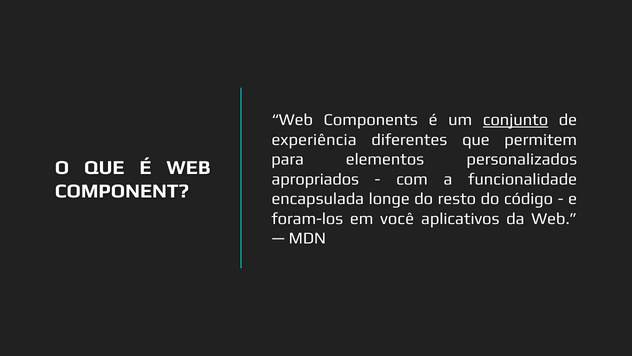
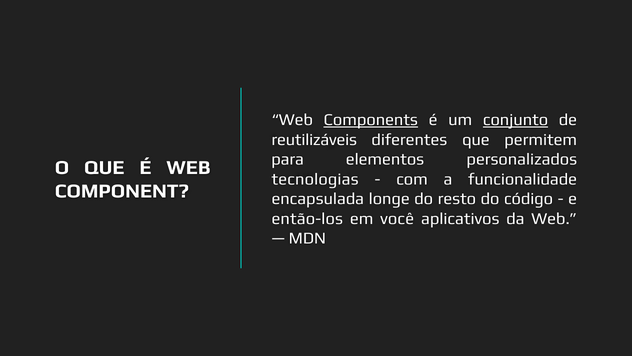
Components underline: none -> present (371, 120)
experiência: experiência -> reutilizáveis (314, 139)
apropriados: apropriados -> tecnologias (315, 179)
foram-los: foram-los -> então-los (307, 218)
